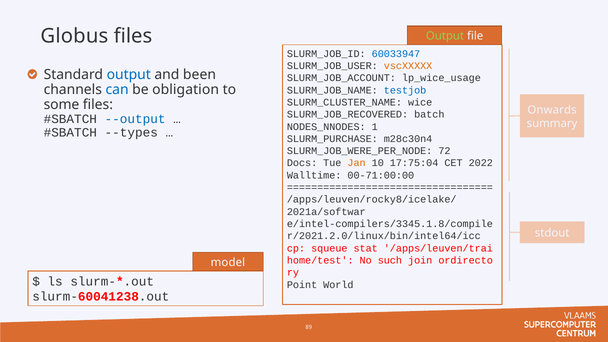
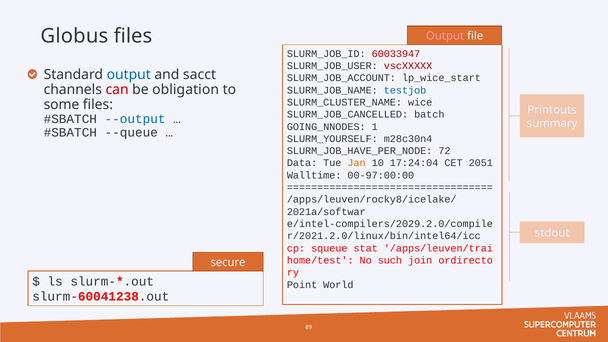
Output colour: light green -> pink (445, 36)
60033947 colour: blue -> red (396, 54)
vscXXXXX colour: orange -> red (408, 66)
been: been -> sacct (200, 75)
lp_wice_usage: lp_wice_usage -> lp_wice_start (441, 78)
can colour: blue -> red (117, 90)
Onwards: Onwards -> Printouts (552, 110)
SLURM_JOB_RECOVERED: SLURM_JOB_RECOVERED -> SLURM_JOB_CANCELLED (348, 115)
NODES_NNODES: NODES_NNODES -> GOING_NNODES (326, 127)
--types: --types -> --queue (131, 133)
SLURM_PURCHASE: SLURM_PURCHASE -> SLURM_YOURSELF (332, 139)
SLURM_JOB_WERE_PER_NODE: SLURM_JOB_WERE_PER_NODE -> SLURM_JOB_HAVE_PER_NODE (360, 151)
Docs: Docs -> Data (302, 163)
17:75:04: 17:75:04 -> 17:24:04 (414, 163)
2022: 2022 -> 2051 (481, 163)
00-71:00:00: 00-71:00:00 -> 00-97:00:00 (381, 175)
e/intel-compilers/3345.1.8/compile: e/intel-compilers/3345.1.8/compile -> e/intel-compilers/2029.2.0/compile (390, 224)
model: model -> secure (228, 262)
